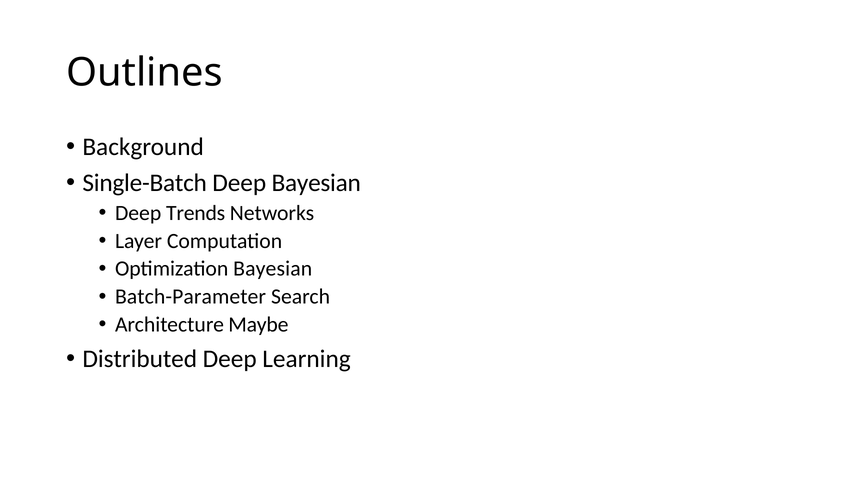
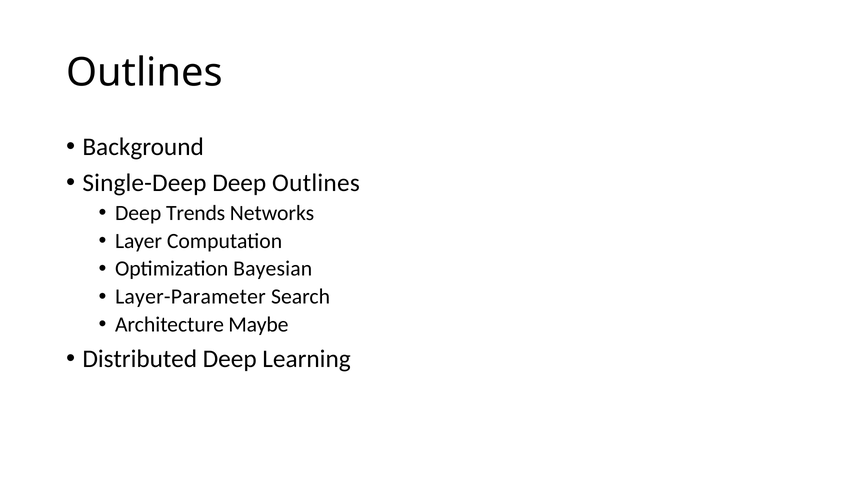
Single-Batch: Single-Batch -> Single-Deep (144, 183)
Deep Bayesian: Bayesian -> Outlines (316, 183)
Batch-Parameter: Batch-Parameter -> Layer-Parameter (190, 297)
